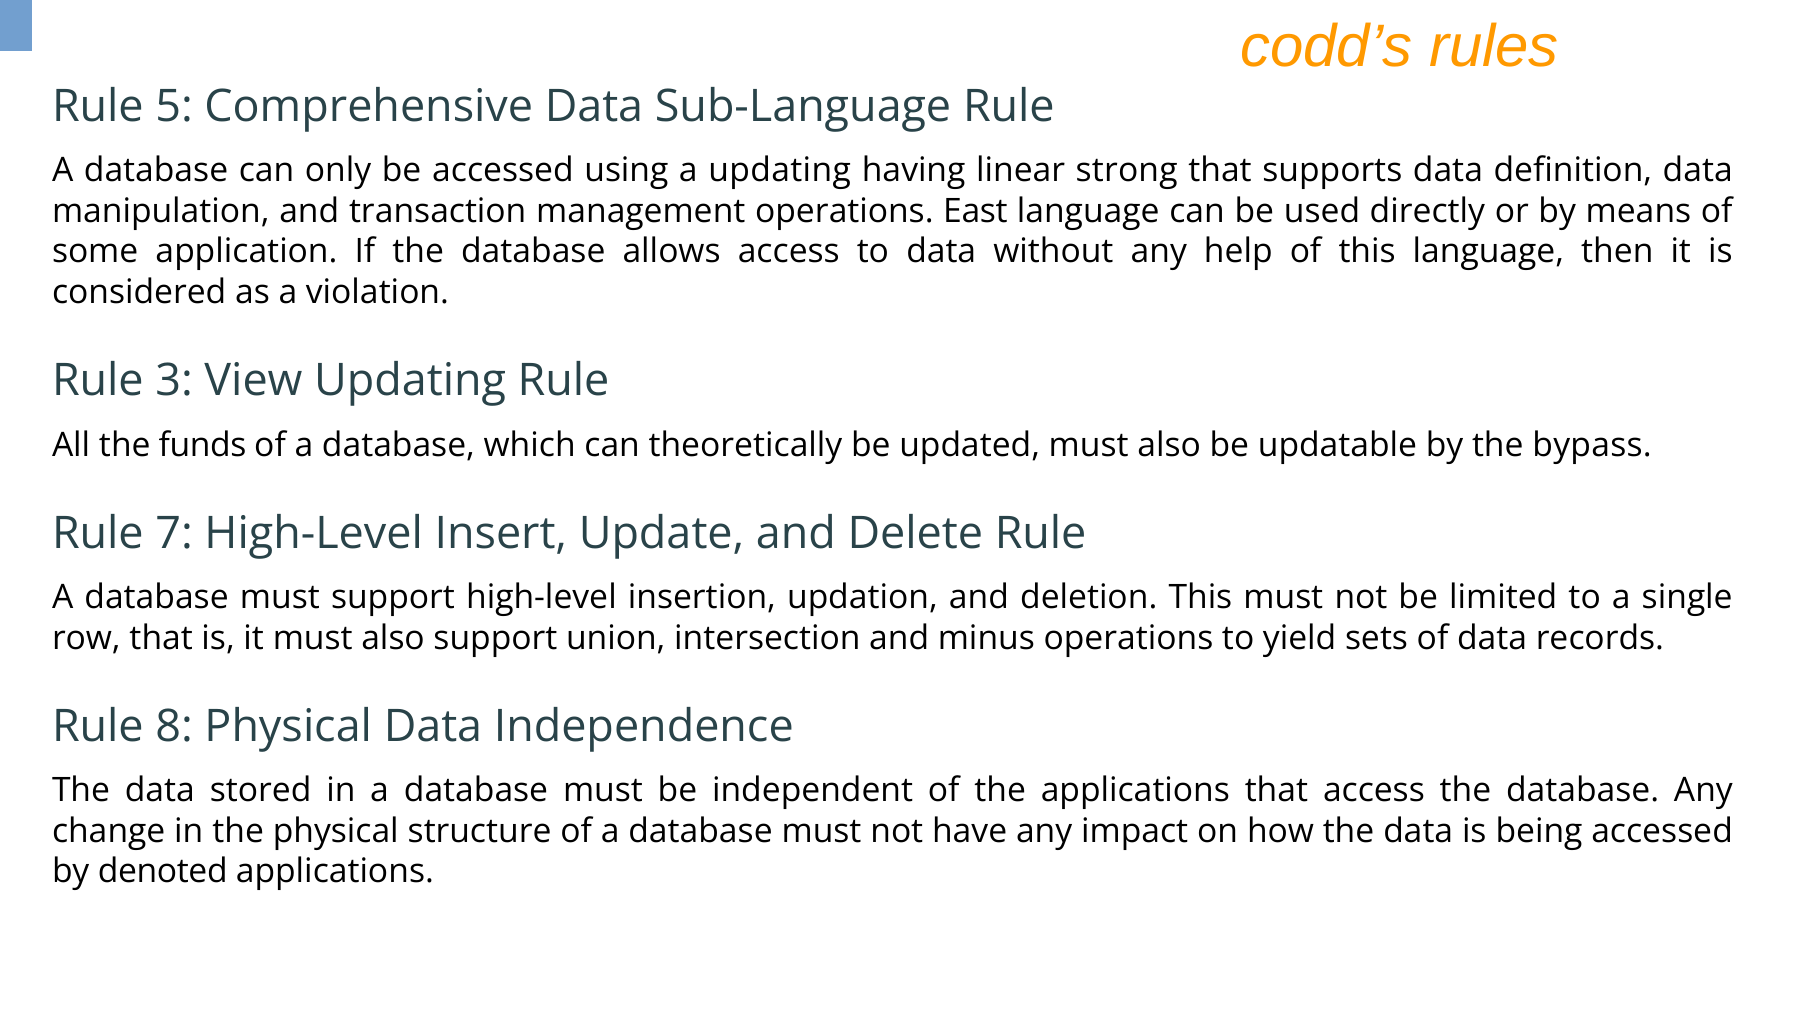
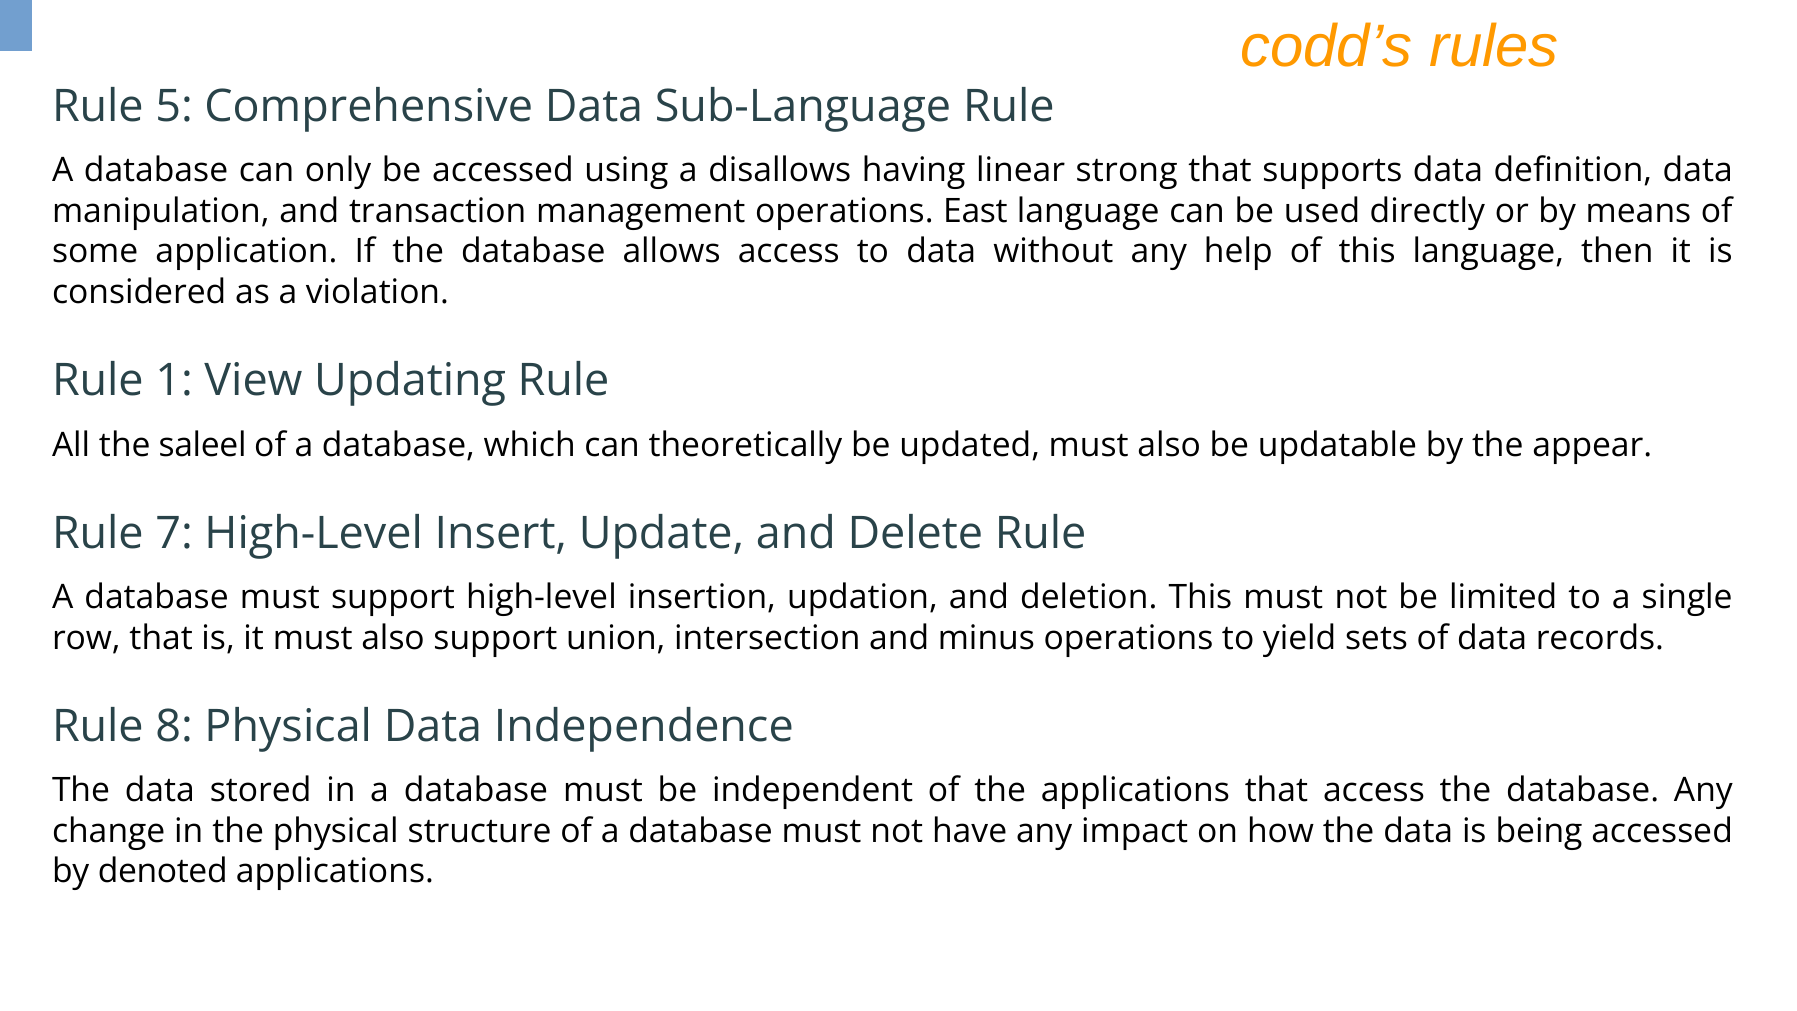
a updating: updating -> disallows (780, 171)
3: 3 -> 1 (174, 381)
funds: funds -> saleel (203, 445)
bypass: bypass -> appear (1592, 445)
